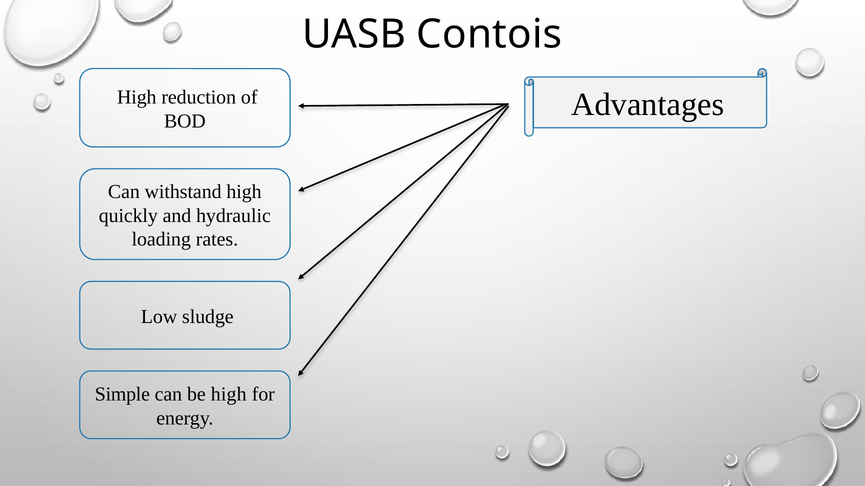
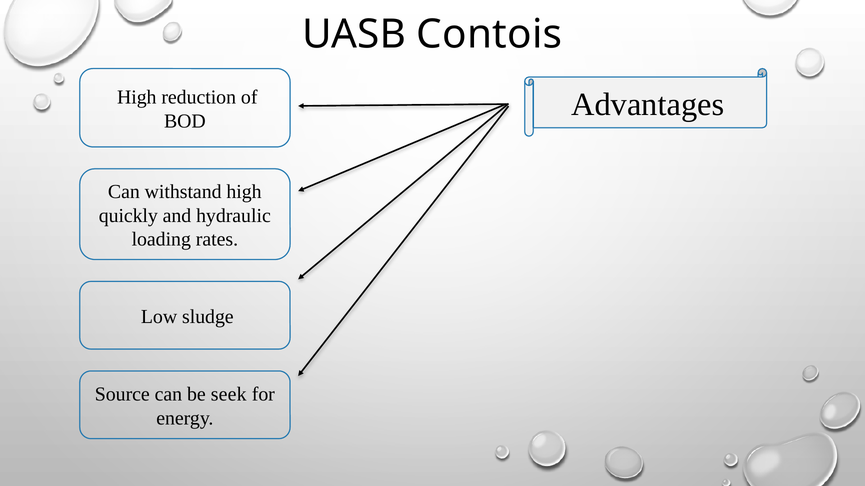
Simple: Simple -> Source (122, 395)
be high: high -> seek (229, 395)
